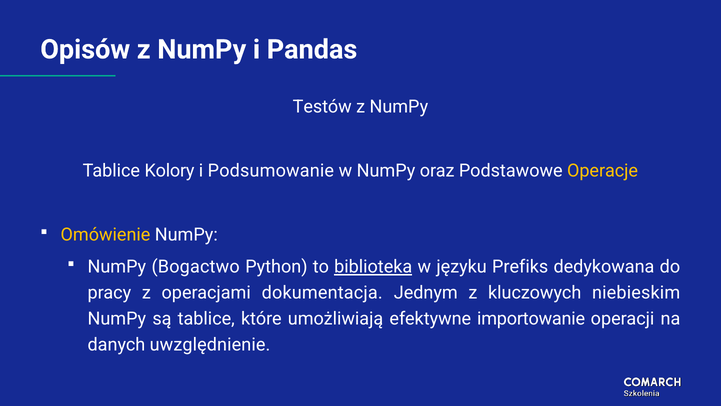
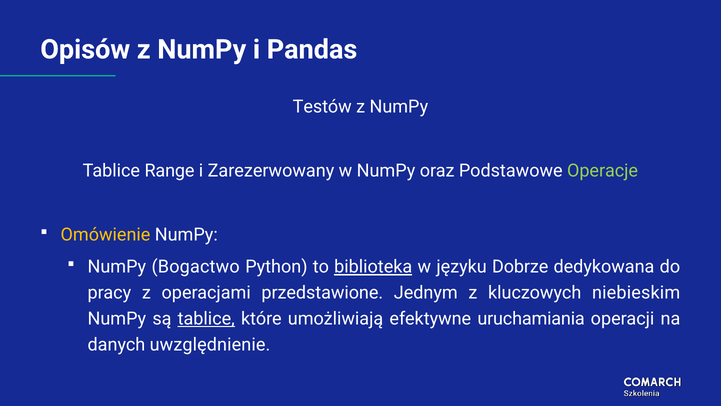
Kolory: Kolory -> Range (169, 171)
Podsumowanie: Podsumowanie -> Zarezerwowany (271, 171)
Operacje colour: yellow -> light green (603, 171)
Prefiks: Prefiks -> Dobrze (520, 267)
dokumentacja: dokumentacja -> przedstawione (322, 293)
tablice underline: none -> present (206, 319)
importowanie: importowanie -> uruchamiania (531, 319)
